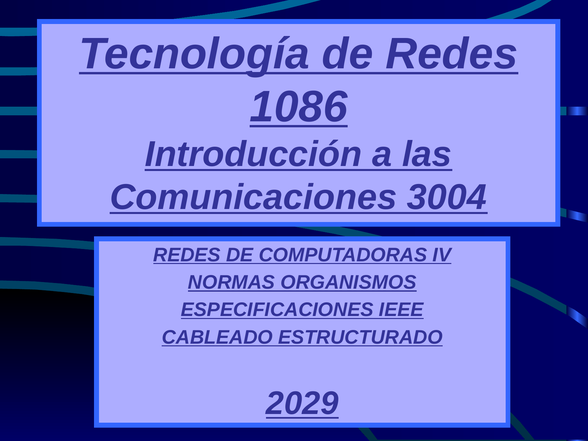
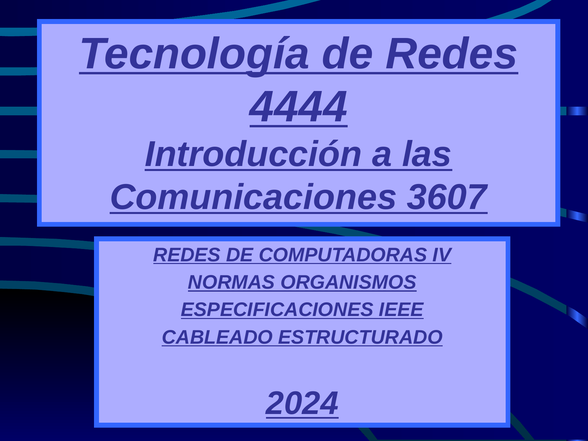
1086: 1086 -> 4444 (299, 107)
3004: 3004 -> 3607 (447, 197)
2029: 2029 -> 2024 (302, 403)
